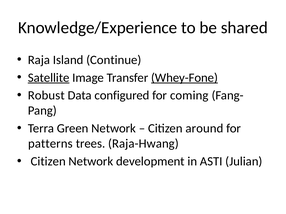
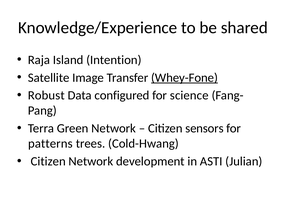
Continue: Continue -> Intention (114, 60)
Satellite underline: present -> none (49, 78)
coming: coming -> science (189, 96)
around: around -> sensors (204, 129)
Raja-Hwang: Raja-Hwang -> Cold-Hwang (143, 144)
